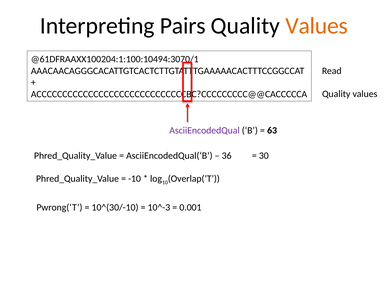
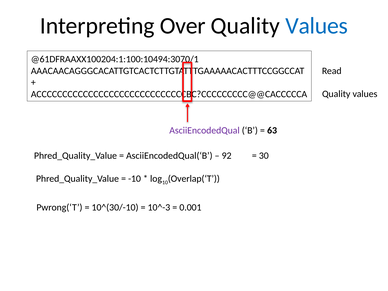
Pairs: Pairs -> Over (183, 26)
Values colour: orange -> blue (317, 26)
36: 36 -> 92 (227, 156)
